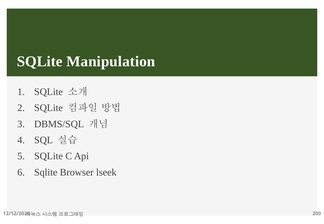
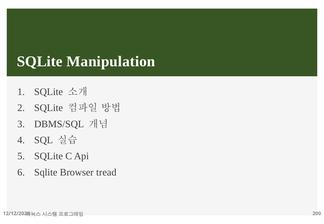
lseek: lseek -> tread (106, 173)
